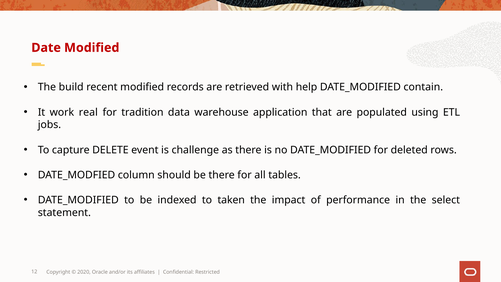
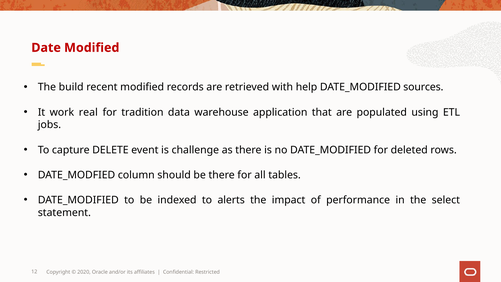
contain: contain -> sources (423, 87)
taken: taken -> alerts (231, 200)
